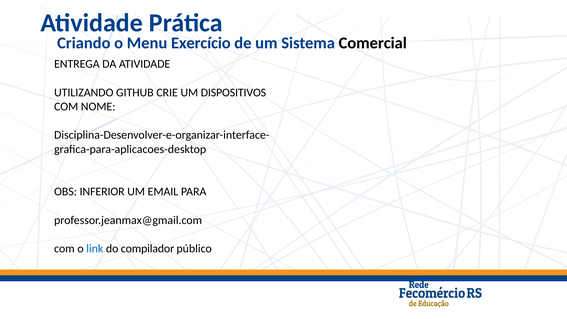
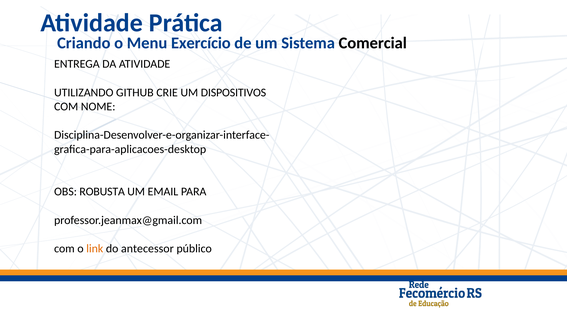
INFERIOR: INFERIOR -> ROBUSTA (102, 192)
link colour: blue -> orange (95, 248)
compilador: compilador -> antecessor (147, 248)
